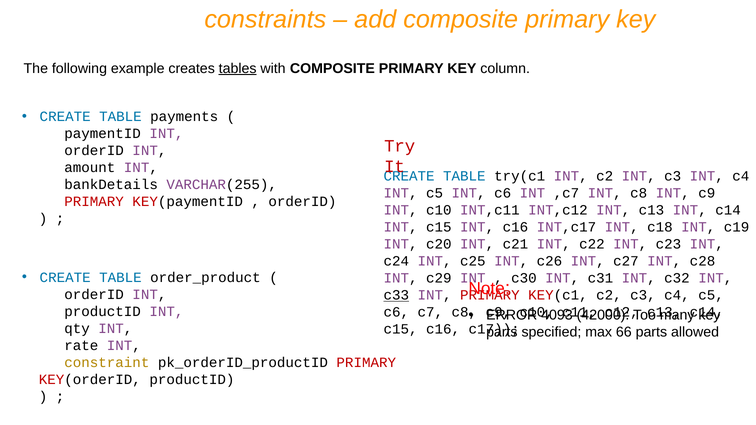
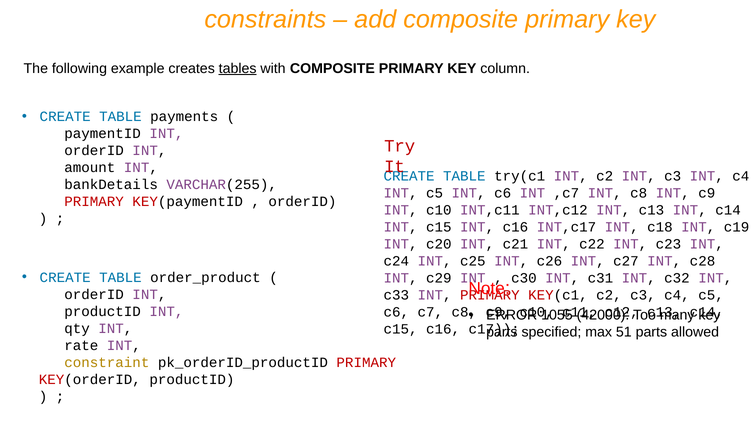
c33 underline: present -> none (396, 295)
4093: 4093 -> 1055 (557, 315)
66: 66 -> 51 (624, 332)
